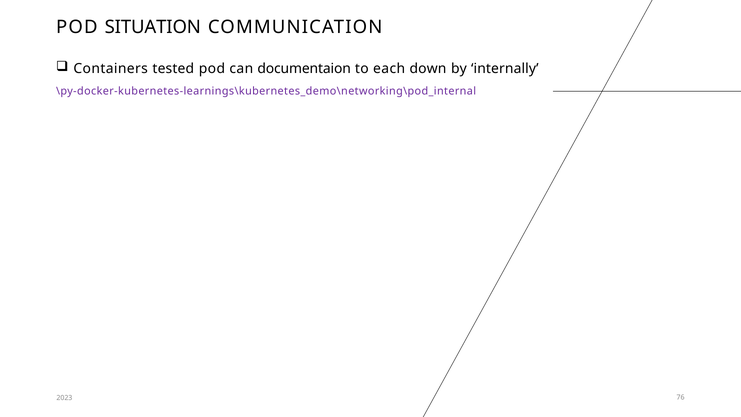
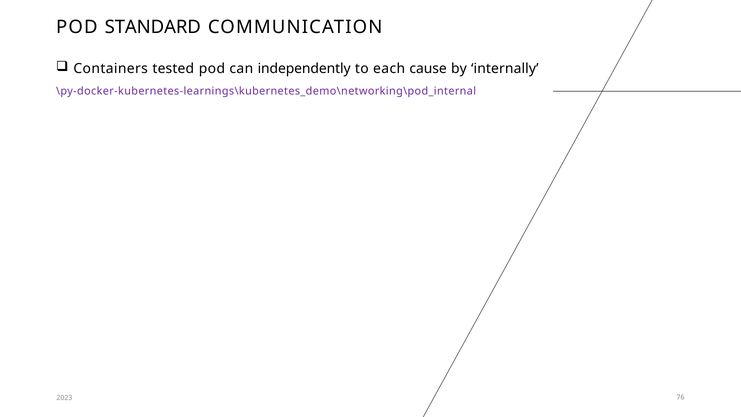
SITUATION: SITUATION -> STANDARD (153, 27)
documentaion: documentaion -> independently (304, 69)
down: down -> cause (428, 69)
